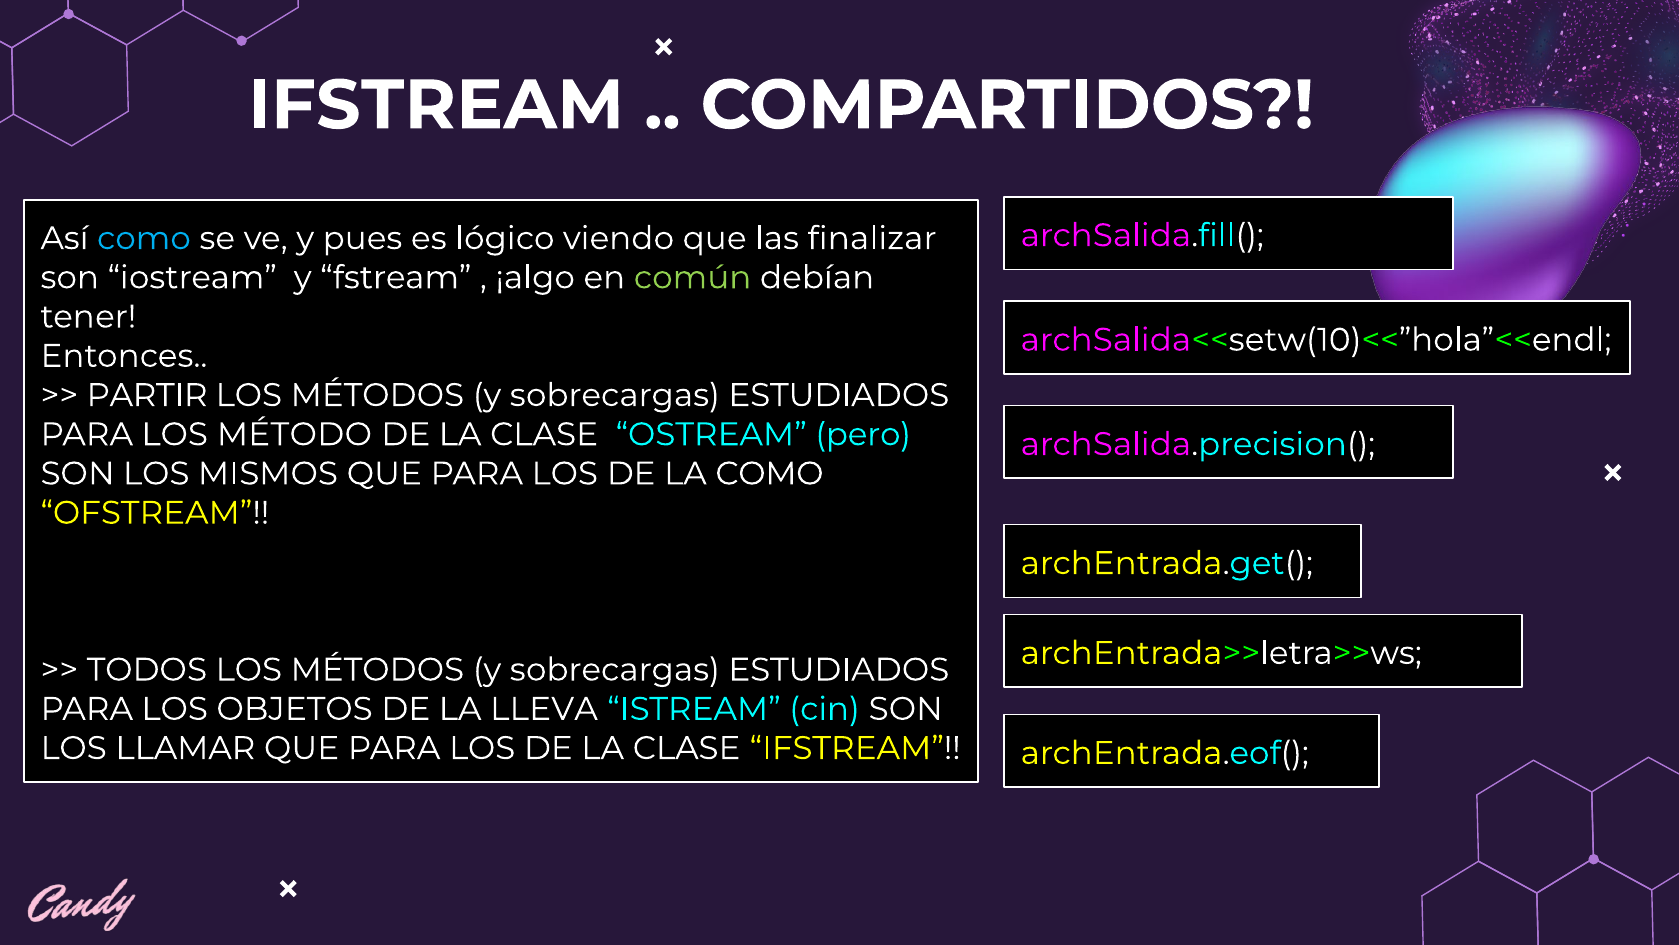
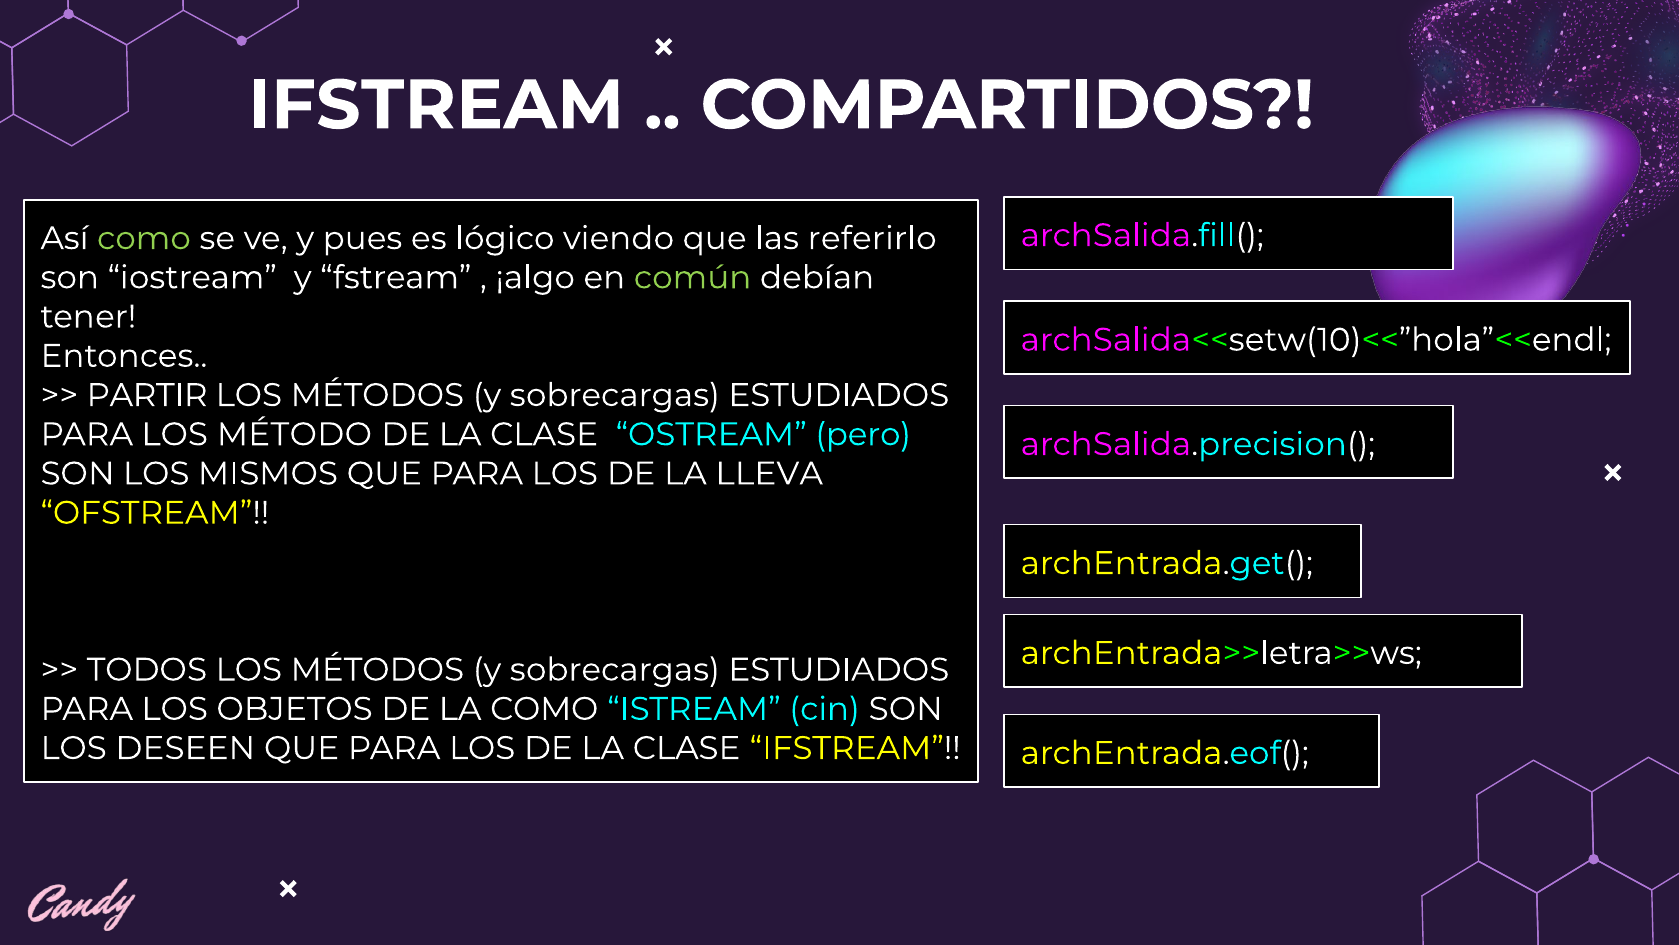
como colour: light blue -> light green (144, 238)
finalizar: finalizar -> referirlo (872, 238)
LA COMO: COMO -> LLEVA (769, 473)
LA LLEVA: LLEVA -> COMO (544, 709)
LLAMAR: LLAMAR -> DESEEN (185, 748)
